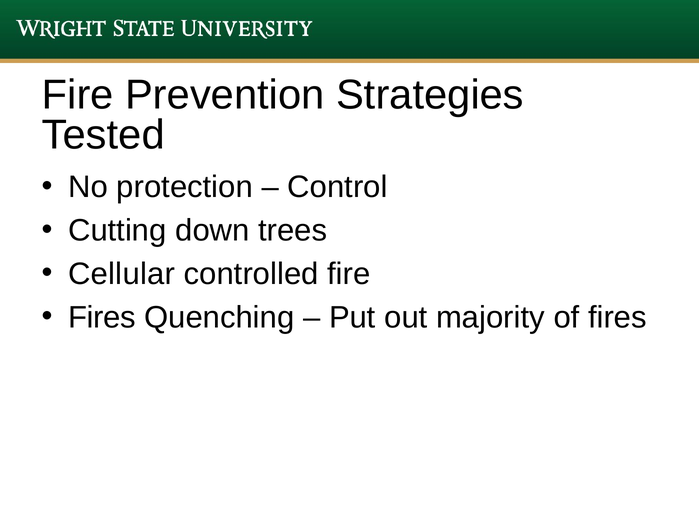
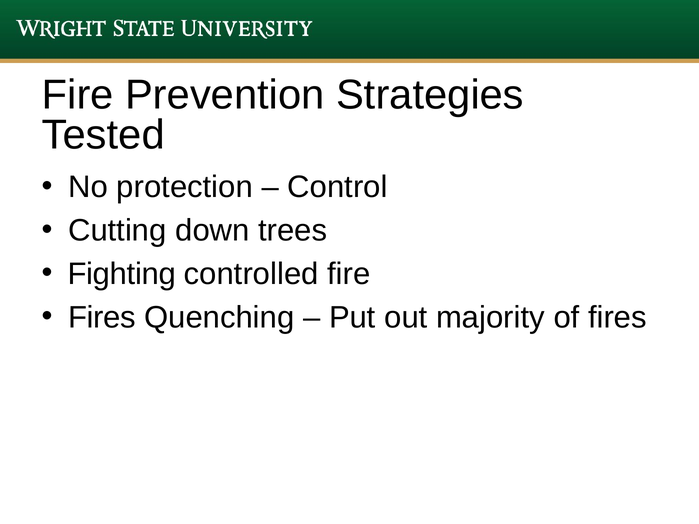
Cellular: Cellular -> Fighting (122, 274)
